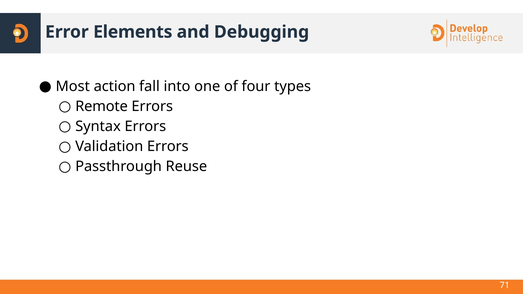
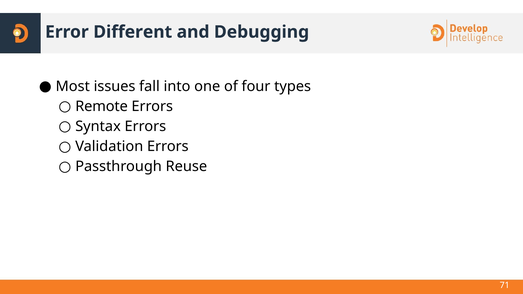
Elements: Elements -> Different (133, 32)
action: action -> issues (115, 86)
